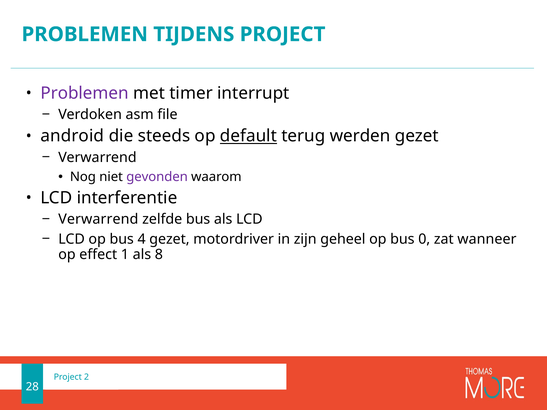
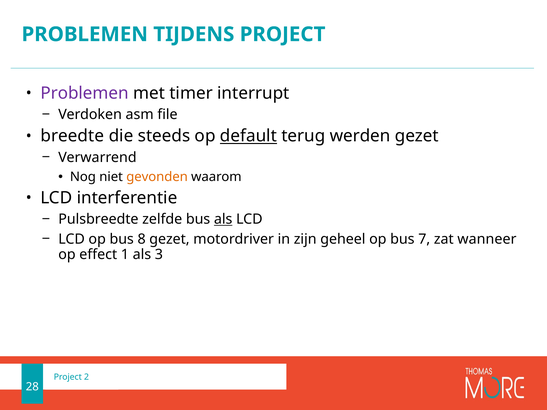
android: android -> breedte (72, 136)
gevonden colour: purple -> orange (157, 177)
Verwarrend: Verwarrend -> Pulsbreedte (98, 219)
als underline: none -> present (223, 219)
4: 4 -> 8 (142, 239)
0: 0 -> 7 (424, 239)
8: 8 -> 3 (159, 255)
